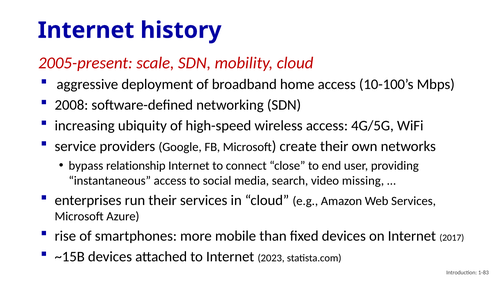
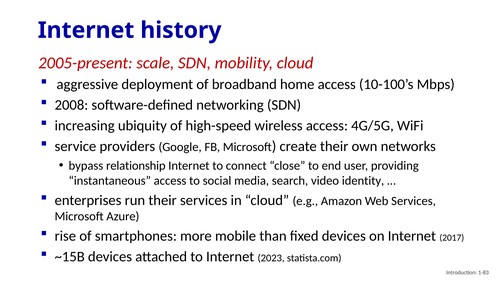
missing: missing -> identity (363, 181)
